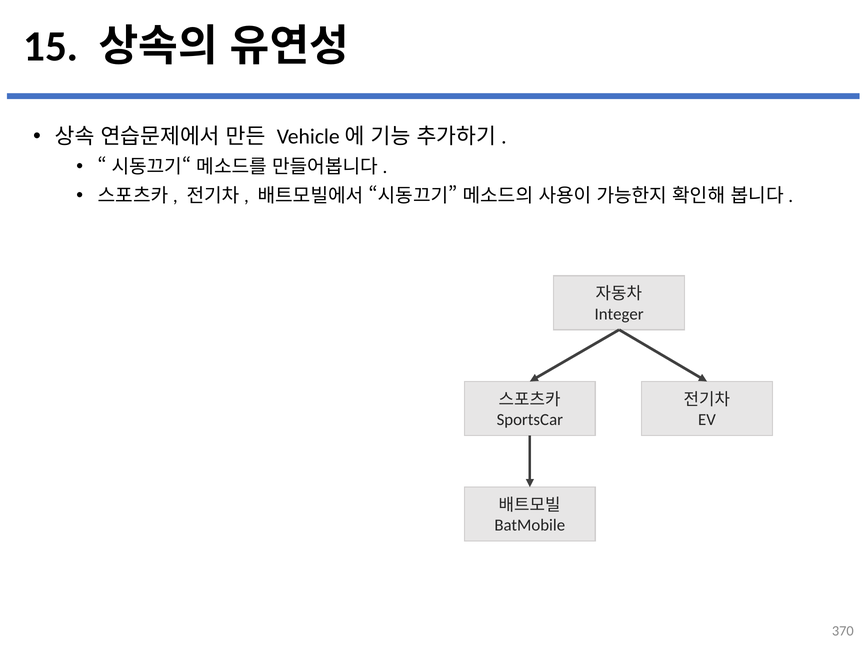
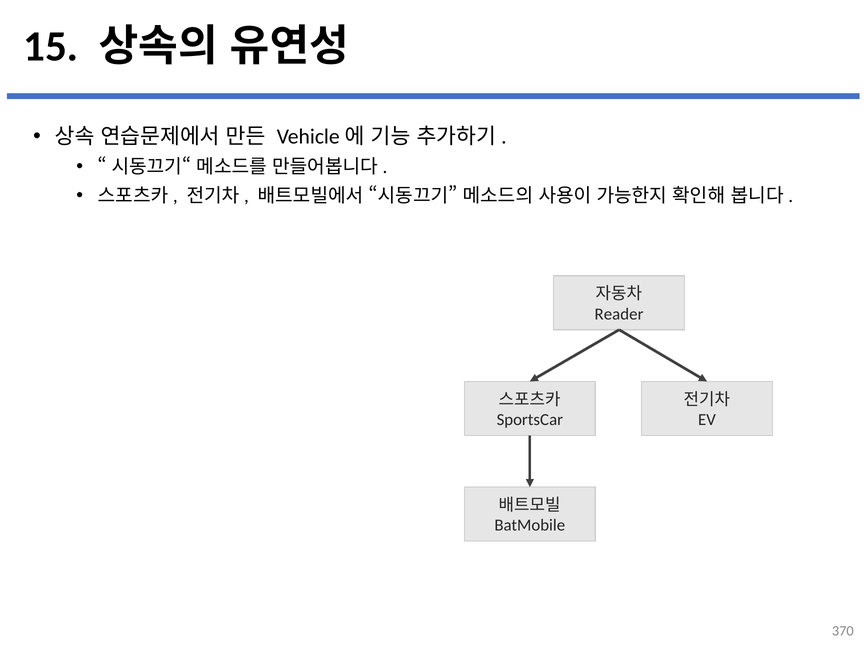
Integer: Integer -> Reader (619, 314)
